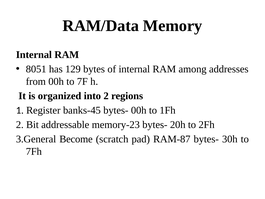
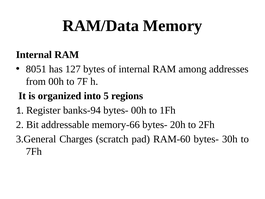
129: 129 -> 127 (73, 69)
into 2: 2 -> 5 (106, 96)
banks-45: banks-45 -> banks-94 (82, 110)
memory-23: memory-23 -> memory-66 (116, 125)
Become: Become -> Charges (76, 139)
RAM-87: RAM-87 -> RAM-60 (172, 139)
